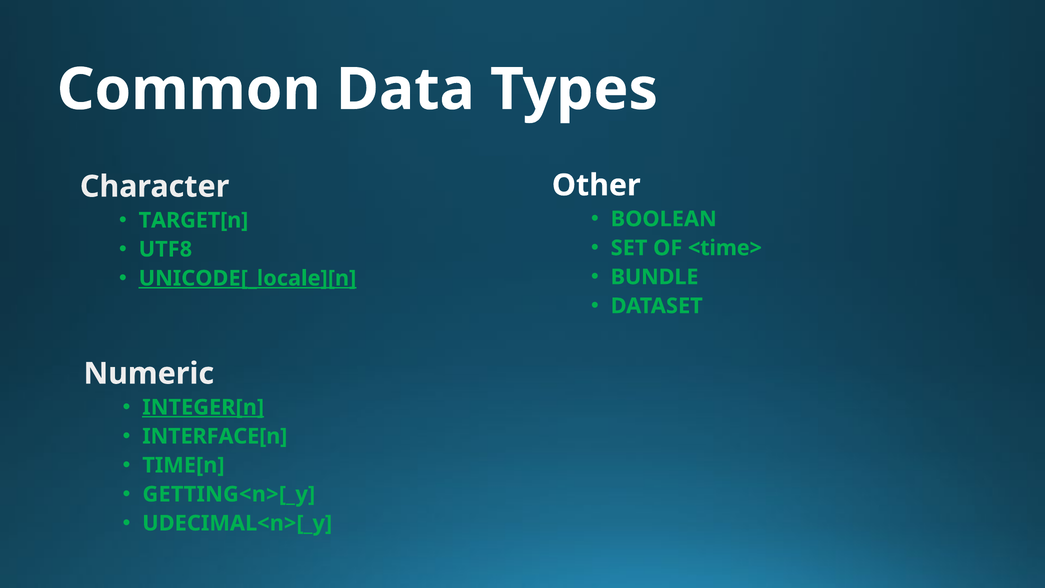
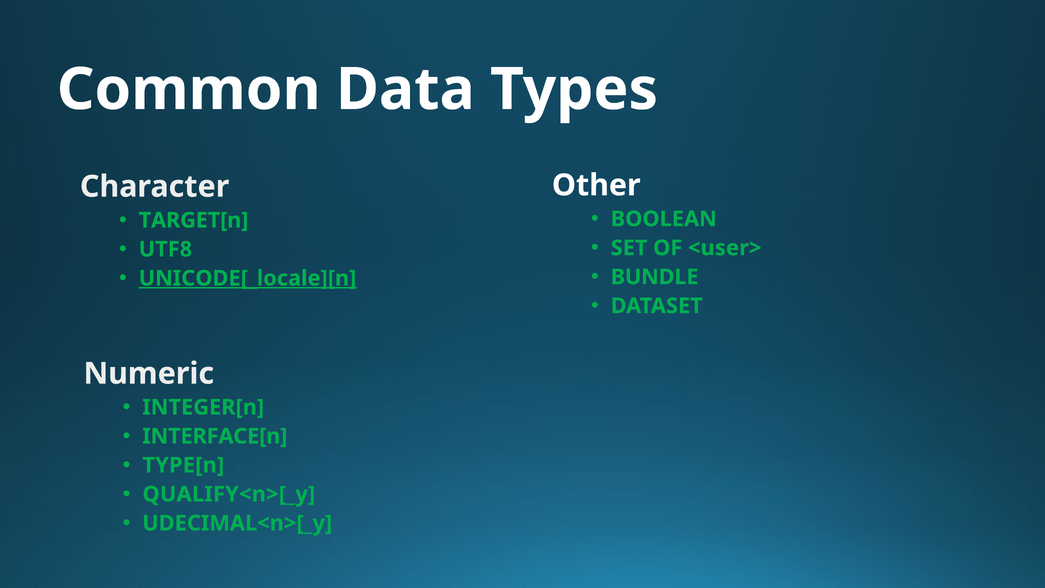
<time>: <time> -> <user> (725, 248)
INTEGER[n underline: present -> none (203, 407)
TIME[n: TIME[n -> TYPE[n (183, 465)
GETTING<n>[_y: GETTING<n>[_y -> QUALIFY<n>[_y (229, 494)
